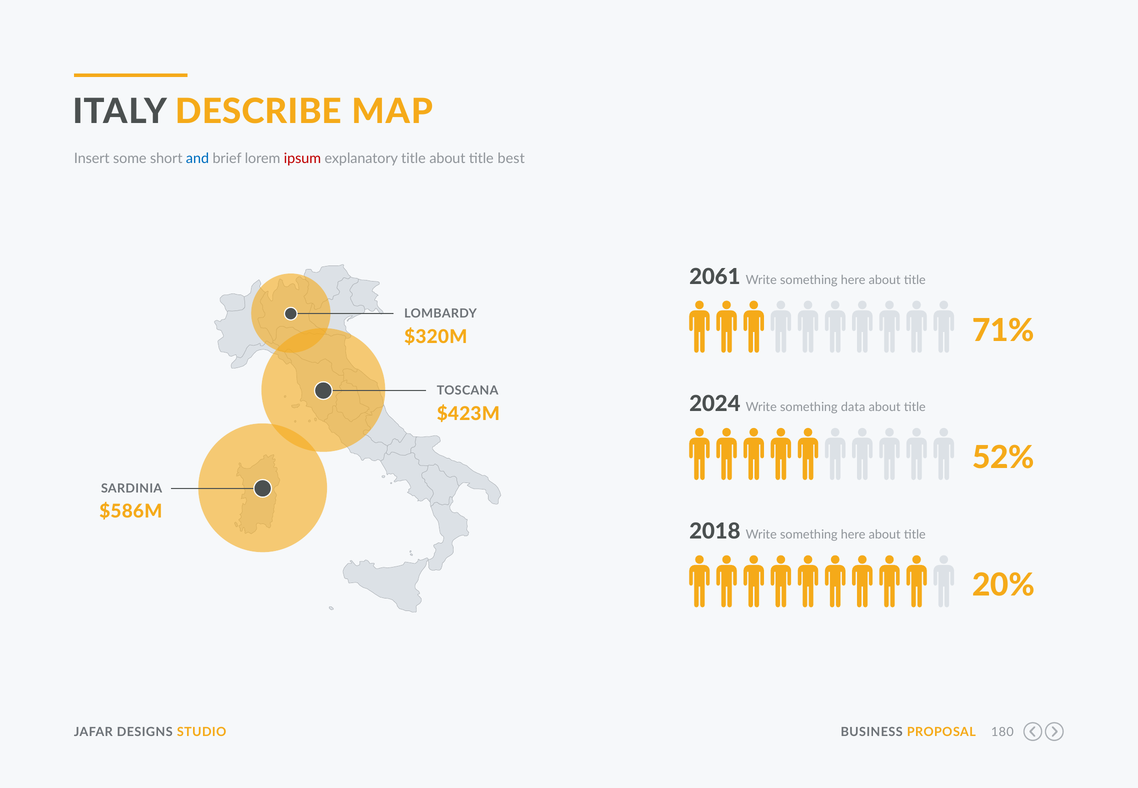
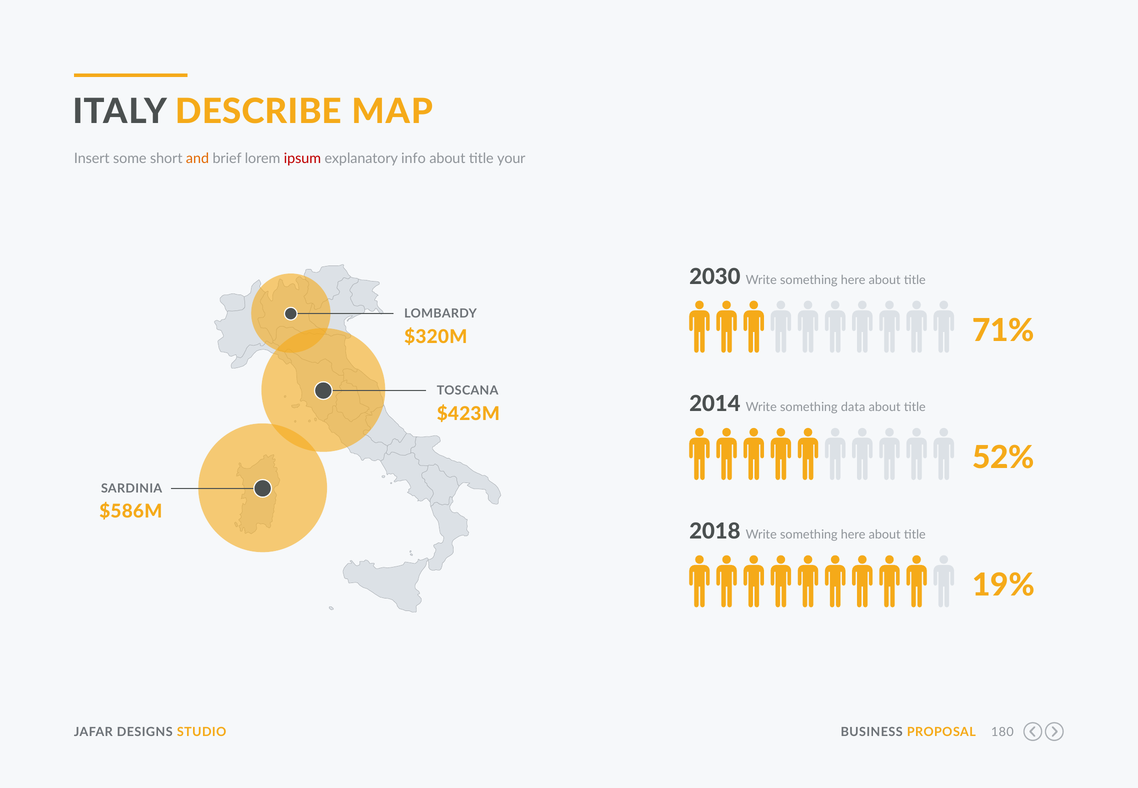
and colour: blue -> orange (198, 158)
explanatory title: title -> info (413, 158)
best: best -> your (511, 158)
2061: 2061 -> 2030 (715, 277)
2024: 2024 -> 2014 (715, 404)
20%: 20% -> 19% (1003, 585)
